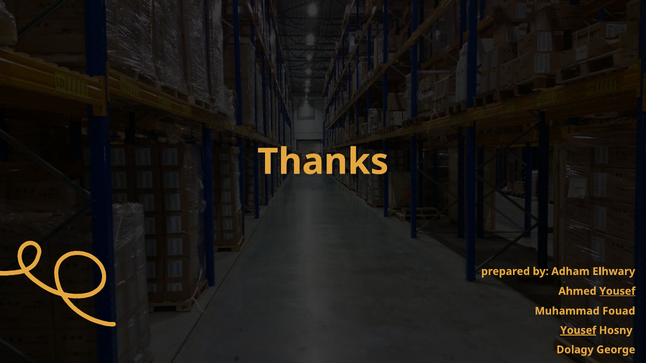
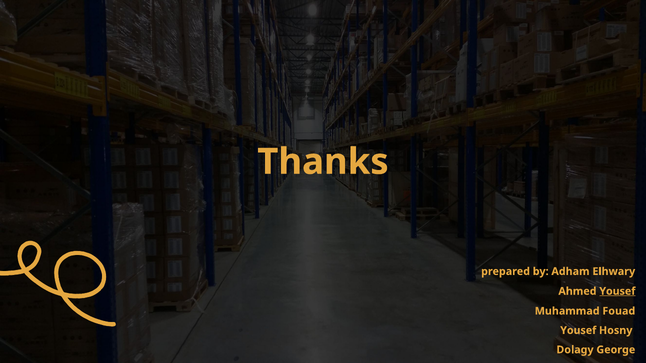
Yousef underline: present -> none (578, 331)
